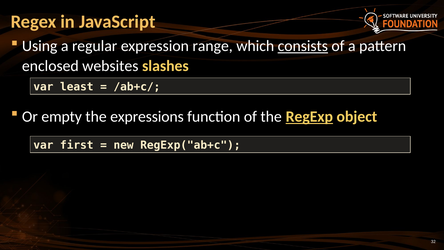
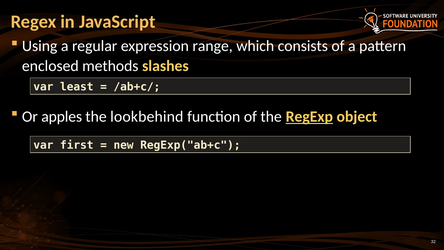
consists underline: present -> none (303, 46)
websites: websites -> methods (110, 66)
empty: empty -> apples (62, 117)
expressions: expressions -> lookbehind (147, 117)
